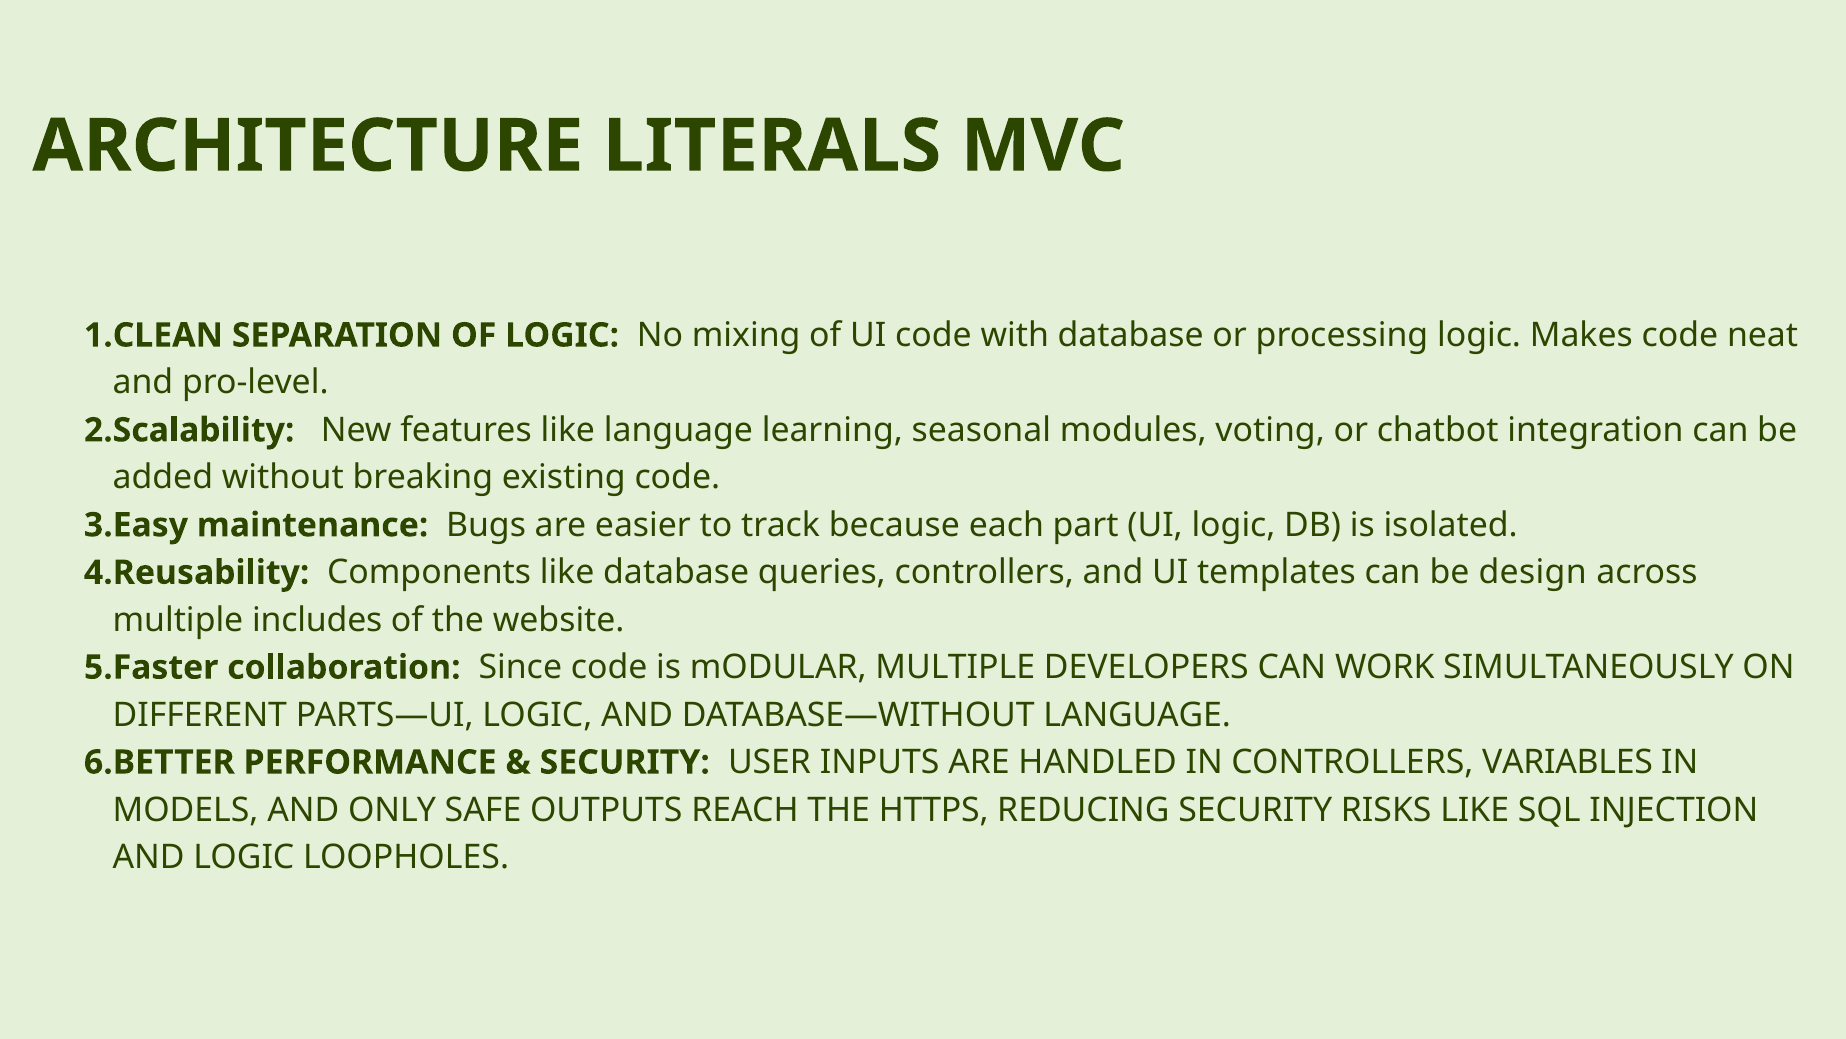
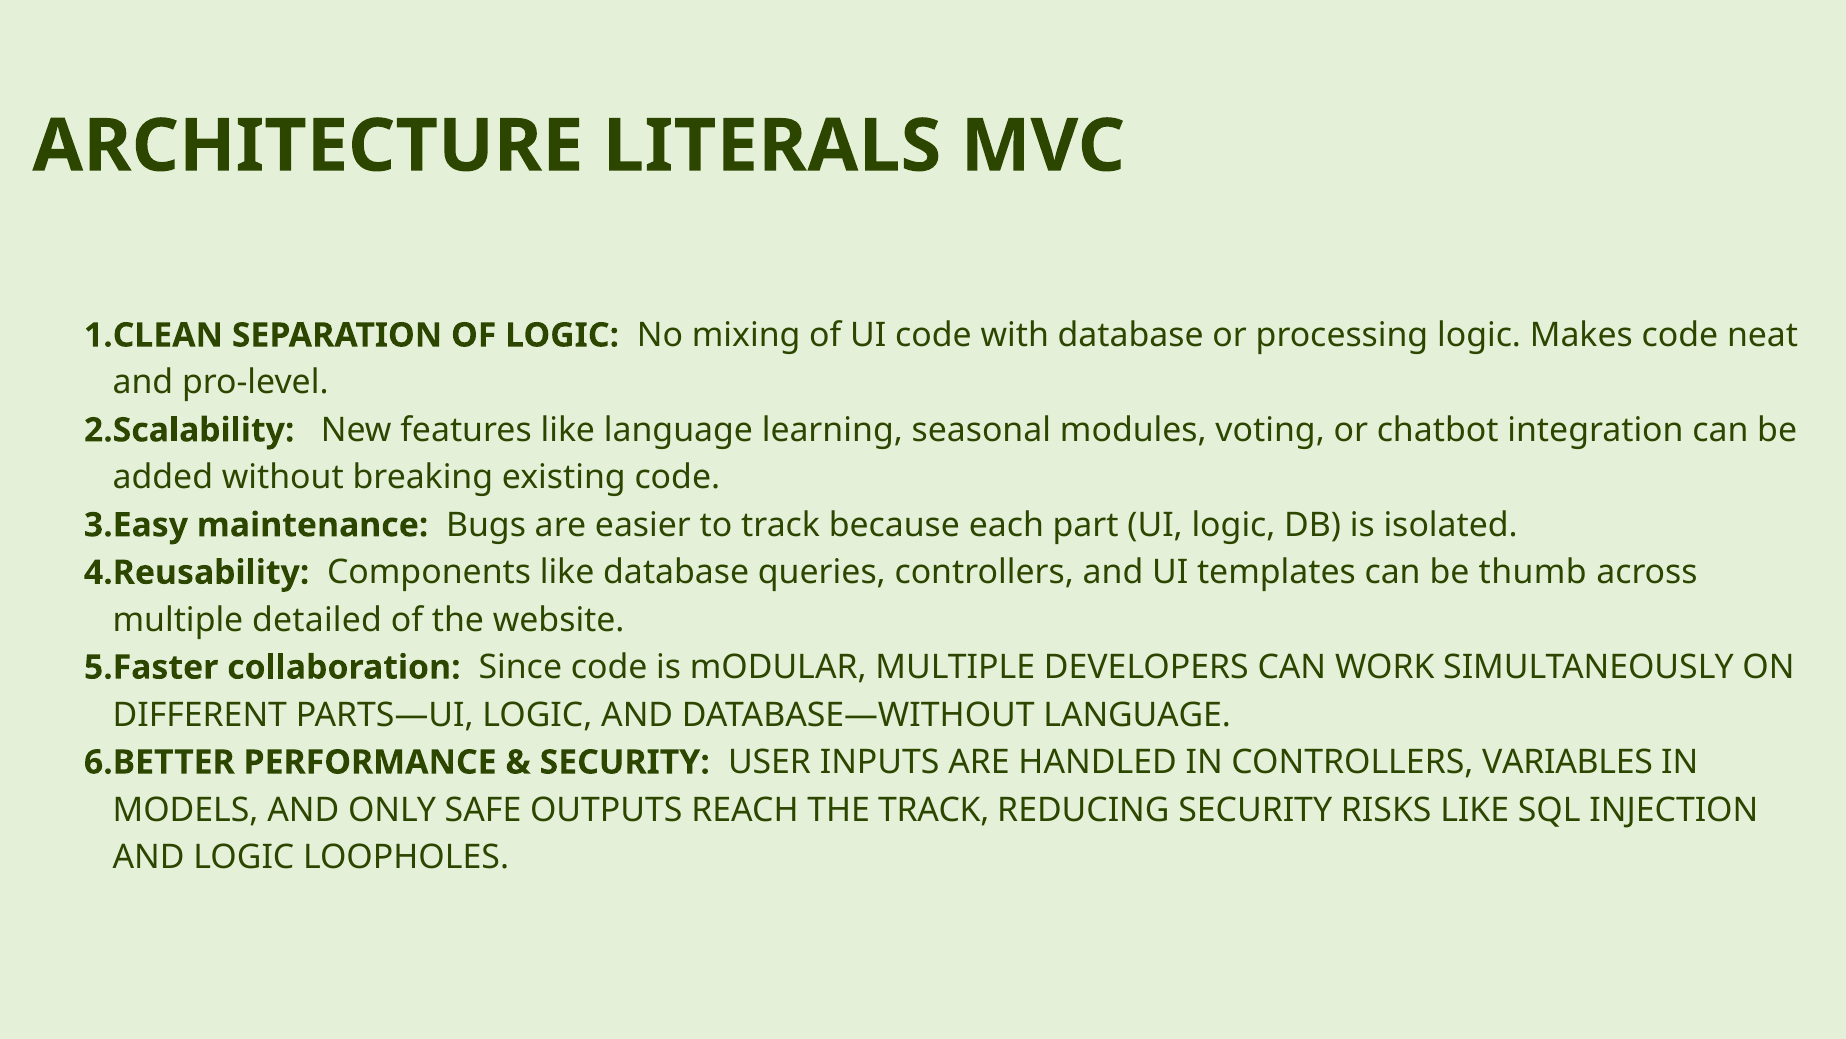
design: design -> thumb (1533, 572)
includes: includes -> detailed (317, 620)
THE HTTPS: HTTPS -> TRACK (934, 809)
